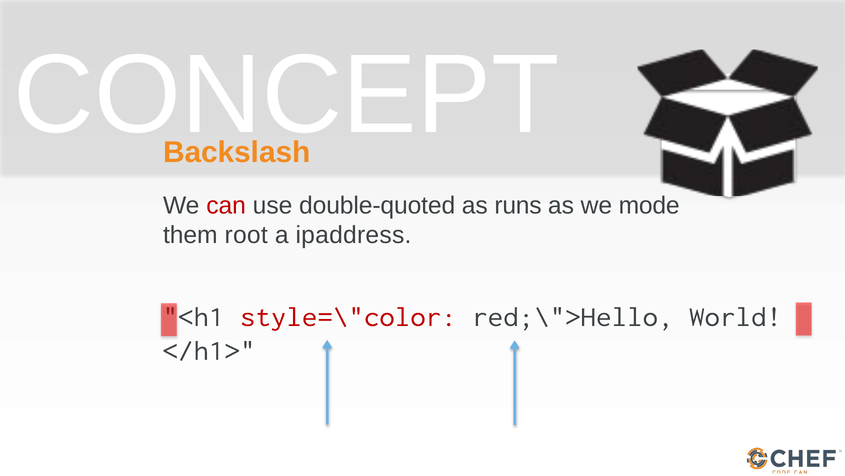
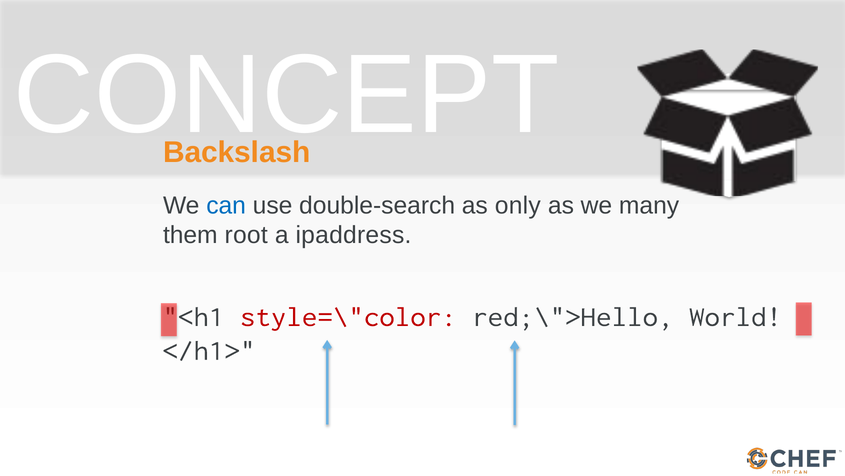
can colour: red -> blue (226, 205)
double-quoted: double-quoted -> double-search (377, 205)
runs: runs -> only (518, 205)
mode: mode -> many (649, 205)
